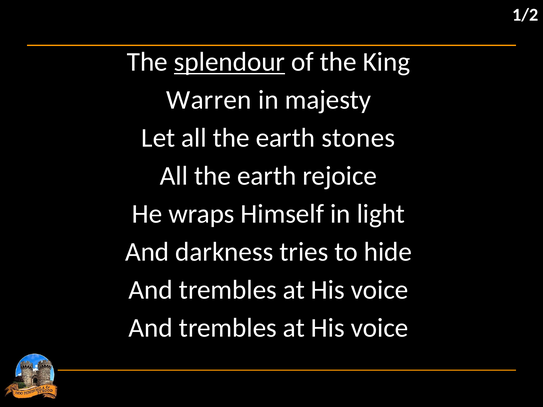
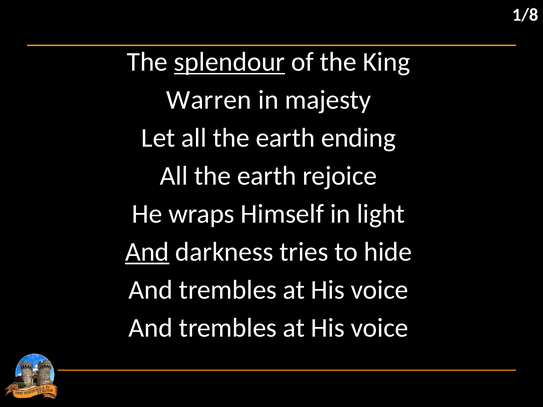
1/2: 1/2 -> 1/8 (525, 15)
stones: stones -> ending (358, 138)
And underline: none -> present (147, 252)
